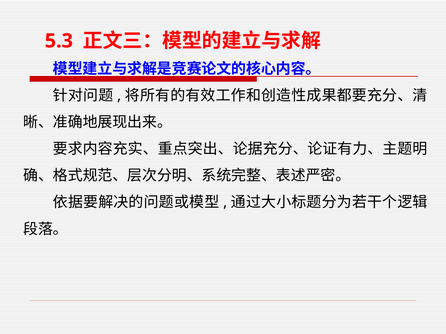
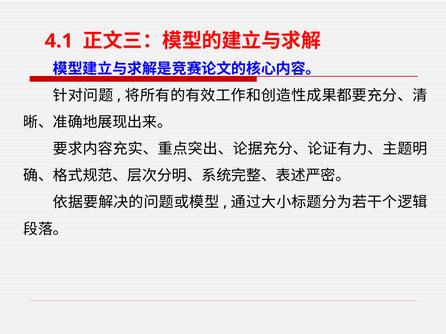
5.3: 5.3 -> 4.1 (59, 41)
